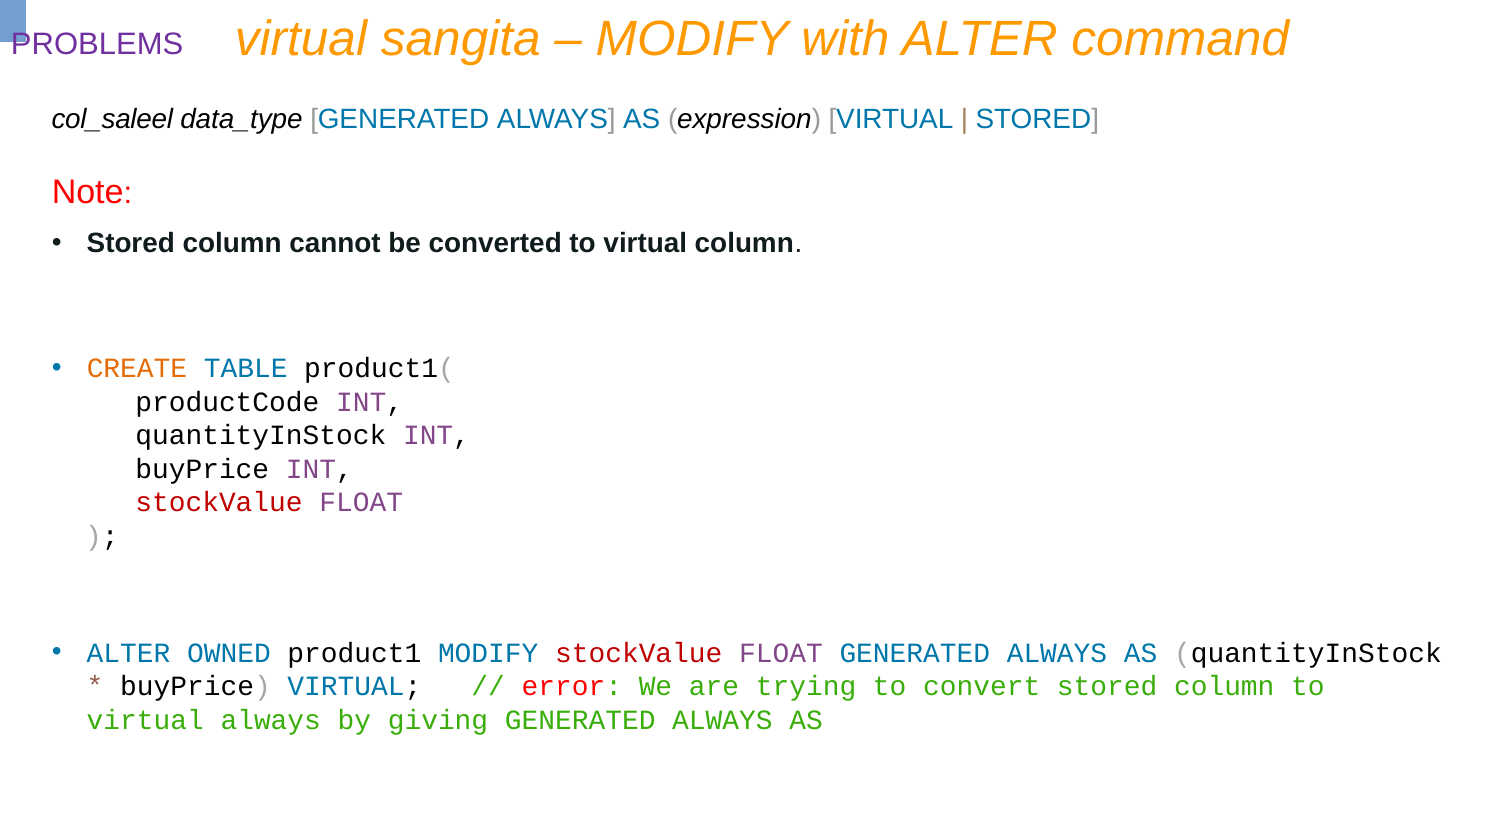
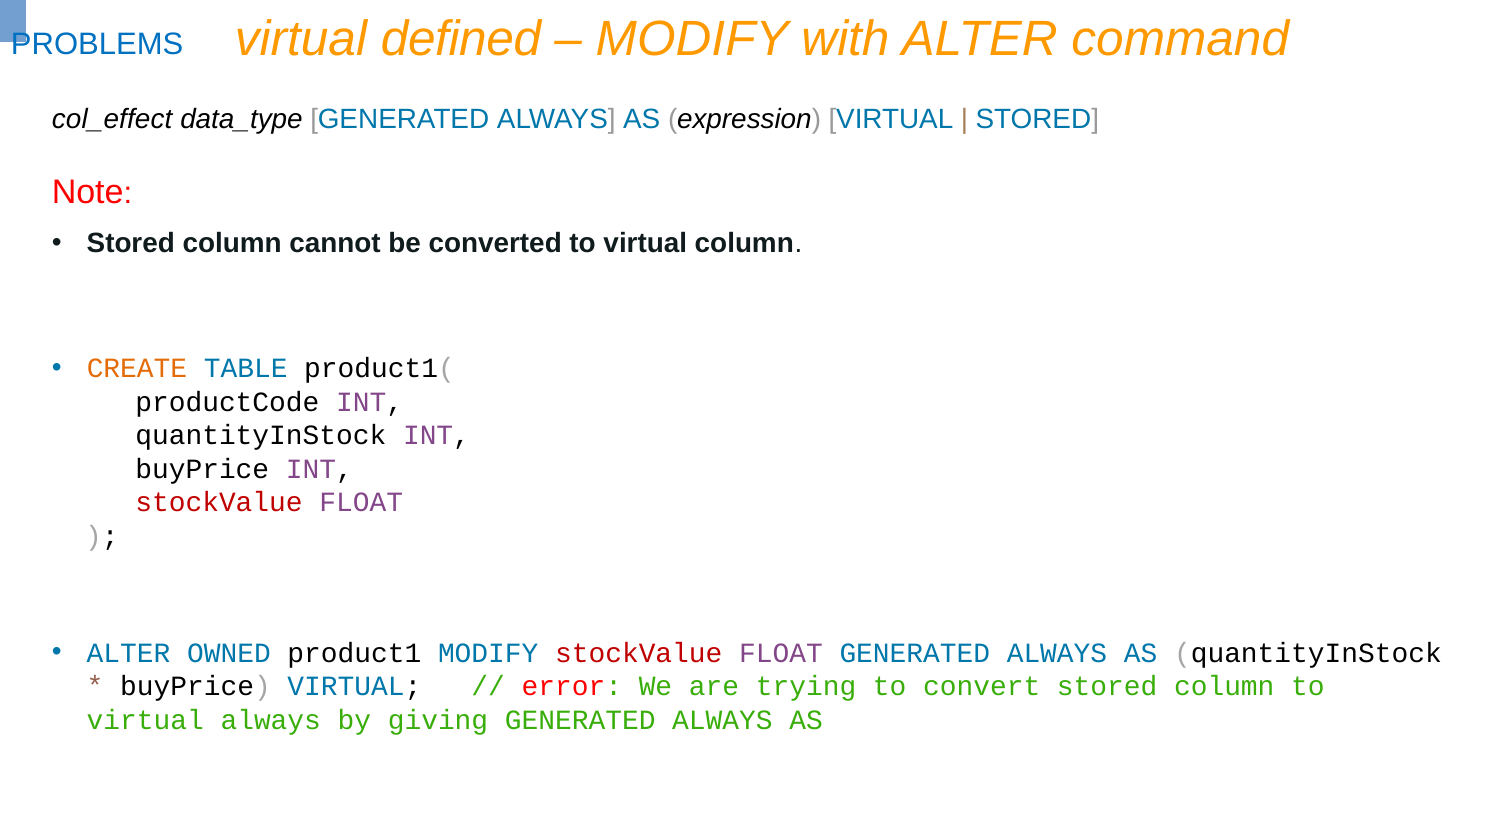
sangita: sangita -> defined (461, 39)
PROBLEMS colour: purple -> blue (97, 44)
col_saleel: col_saleel -> col_effect (112, 119)
